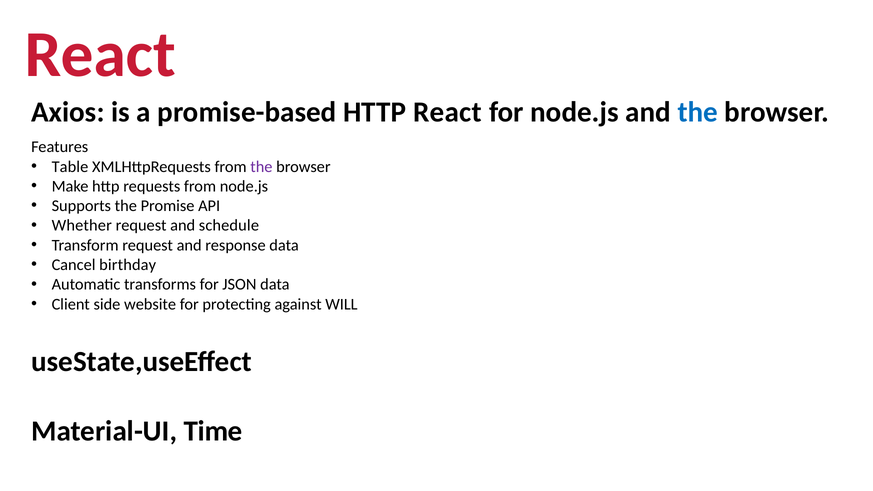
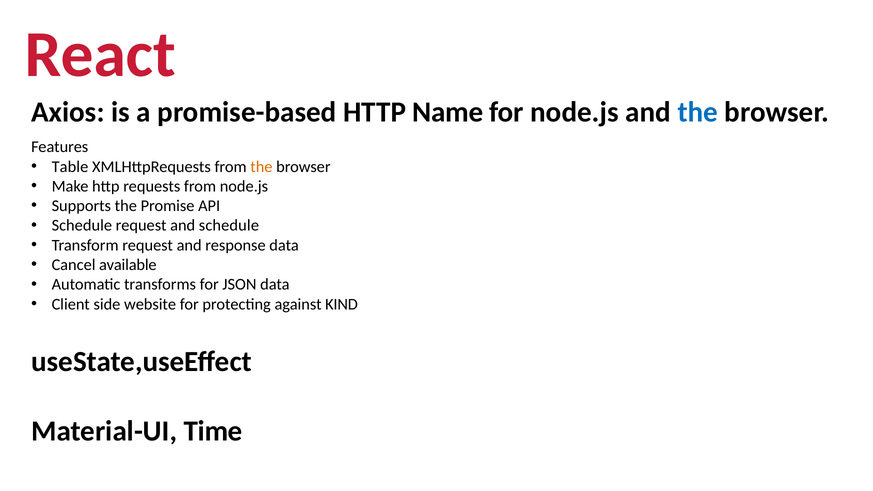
HTTP React: React -> Name (448, 112)
the colour: purple -> orange (261, 167)
Whether: Whether -> Schedule (82, 226)
birthday: birthday -> available (128, 265)
WILL: WILL -> KIND (342, 304)
